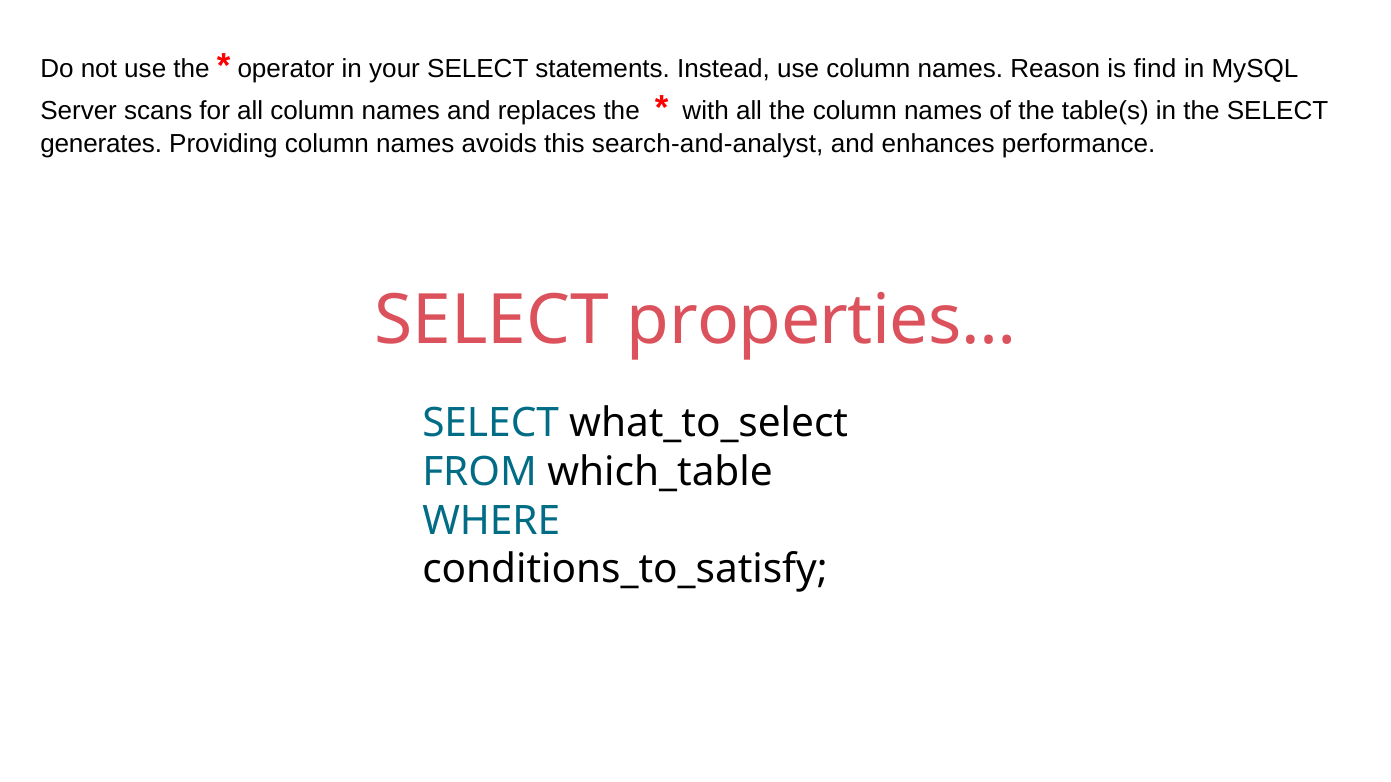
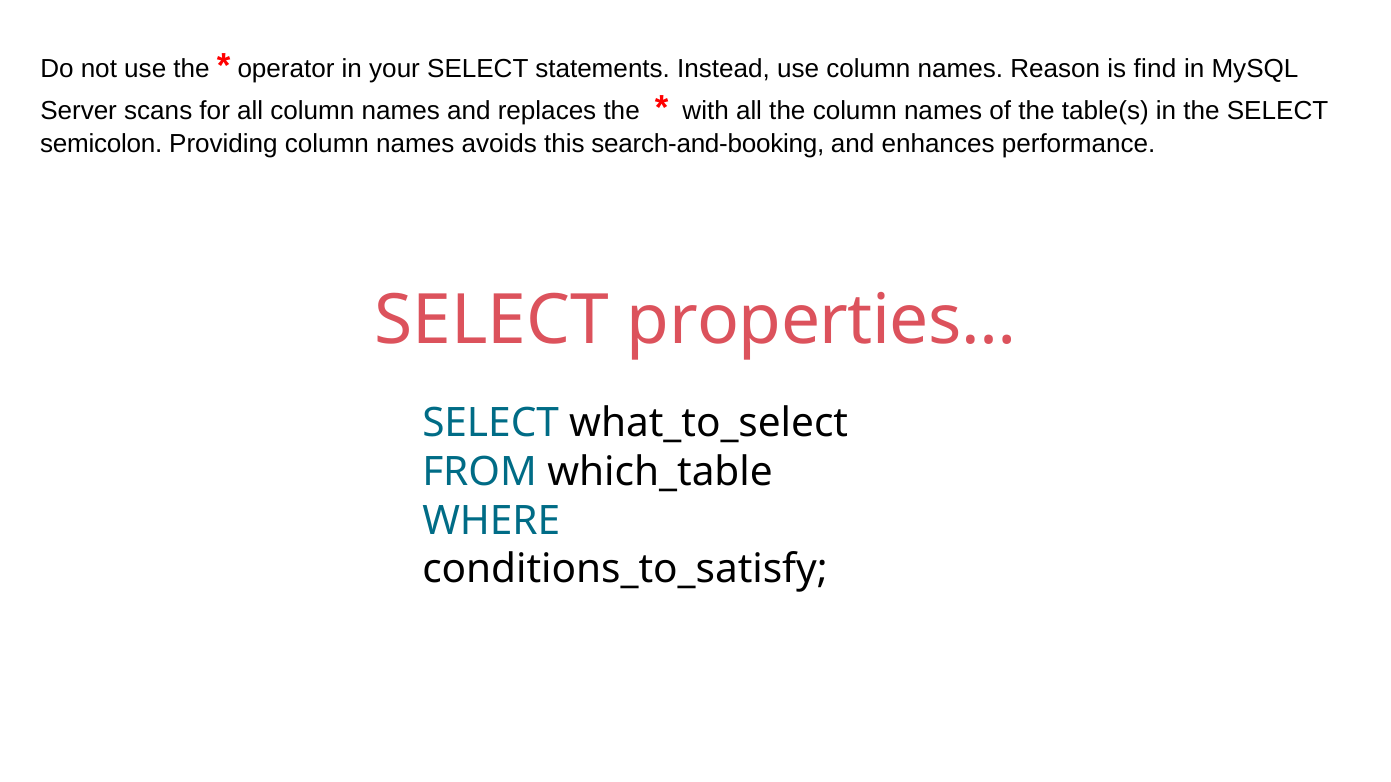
generates: generates -> semicolon (101, 144)
search-and-analyst: search-and-analyst -> search-and-booking (708, 144)
